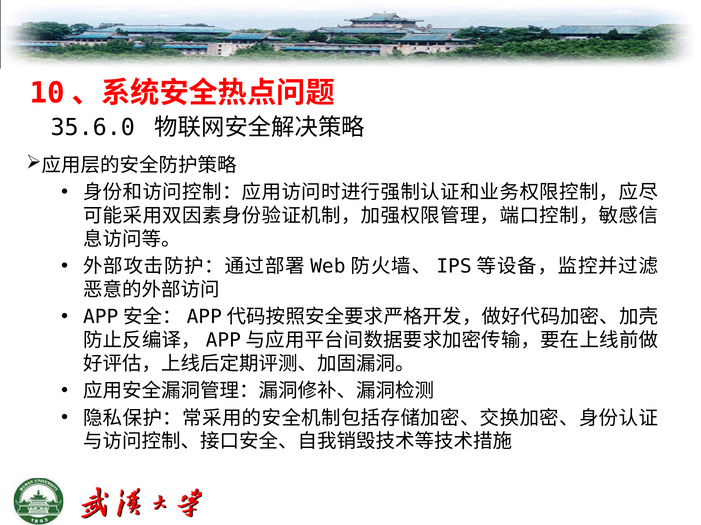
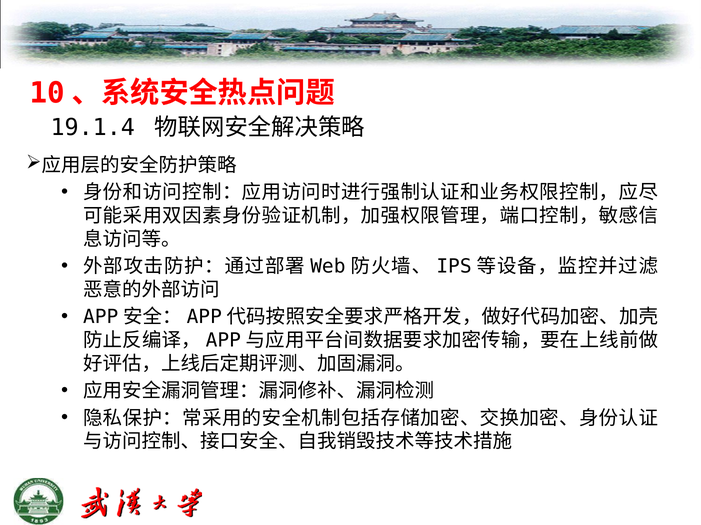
35.6.0: 35.6.0 -> 19.1.4 (93, 128)
